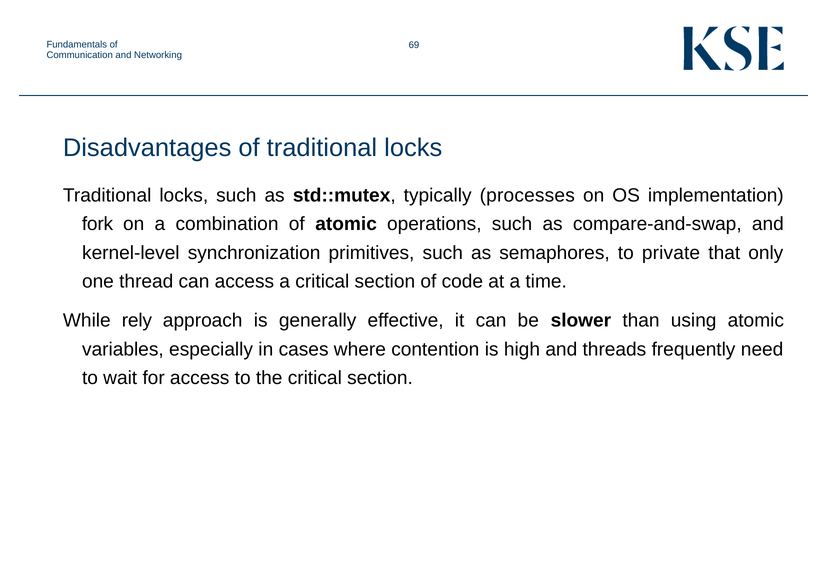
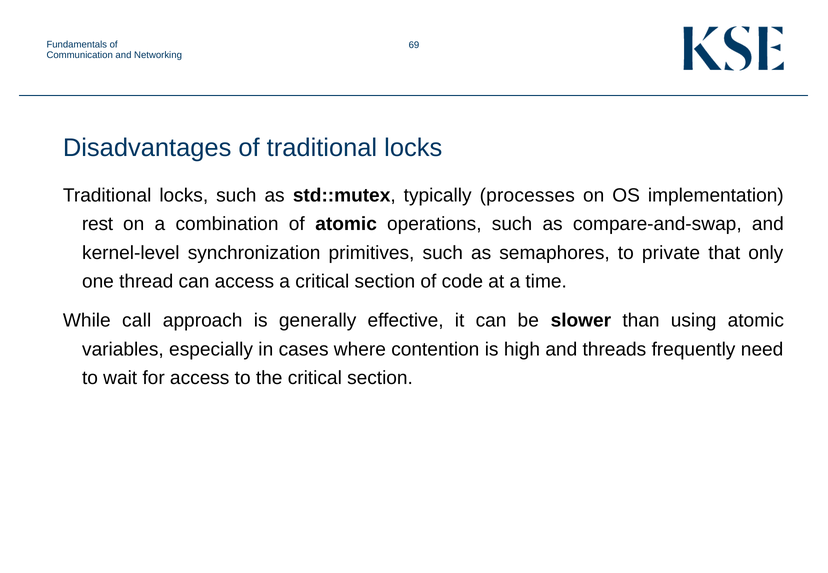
fork: fork -> rest (98, 224)
rely: rely -> call (137, 321)
